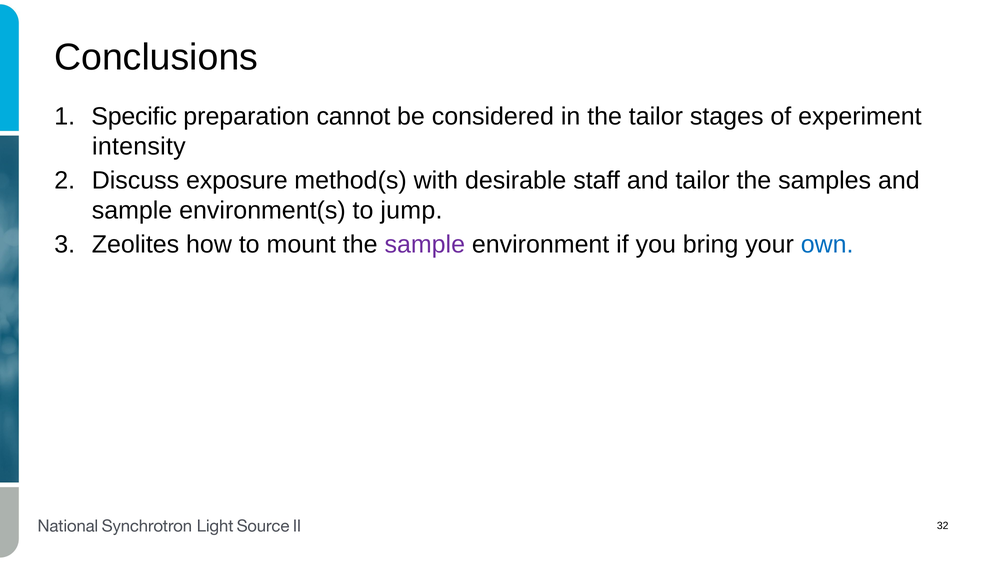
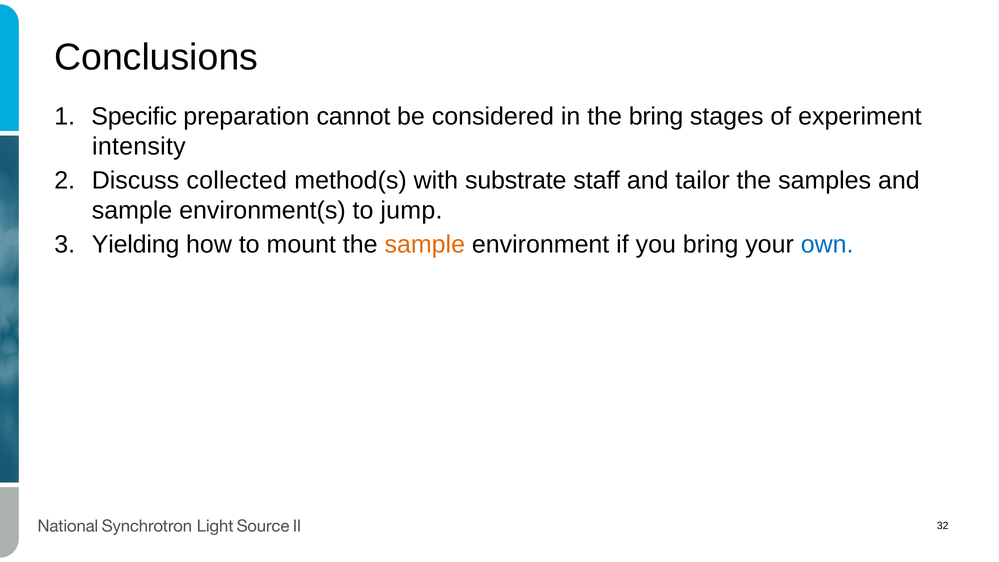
the tailor: tailor -> bring (656, 116)
exposure: exposure -> collected (237, 181)
desirable: desirable -> substrate (516, 181)
Zeolites: Zeolites -> Yielding (136, 245)
sample colour: purple -> orange (425, 245)
